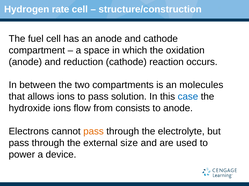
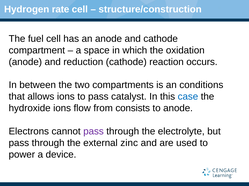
molecules: molecules -> conditions (201, 85)
solution: solution -> catalyst (129, 97)
pass colour: orange -> purple (93, 132)
size: size -> zinc (129, 143)
